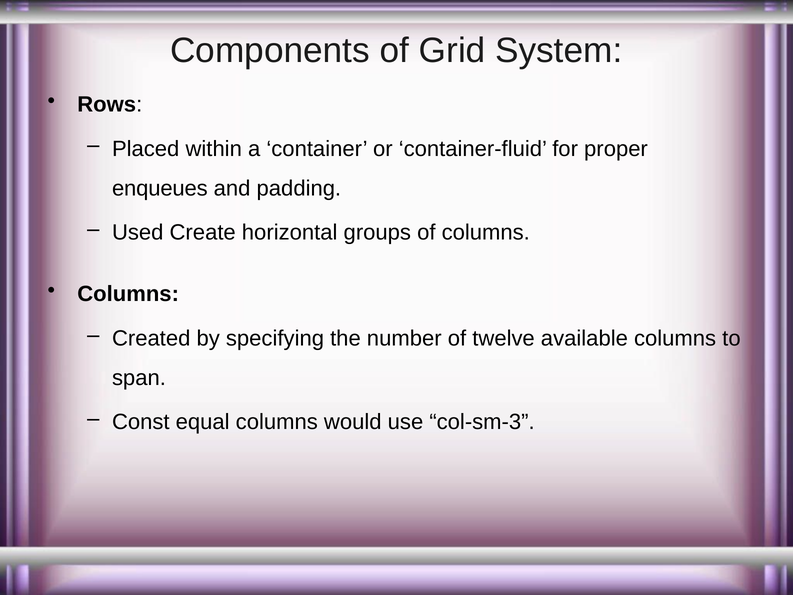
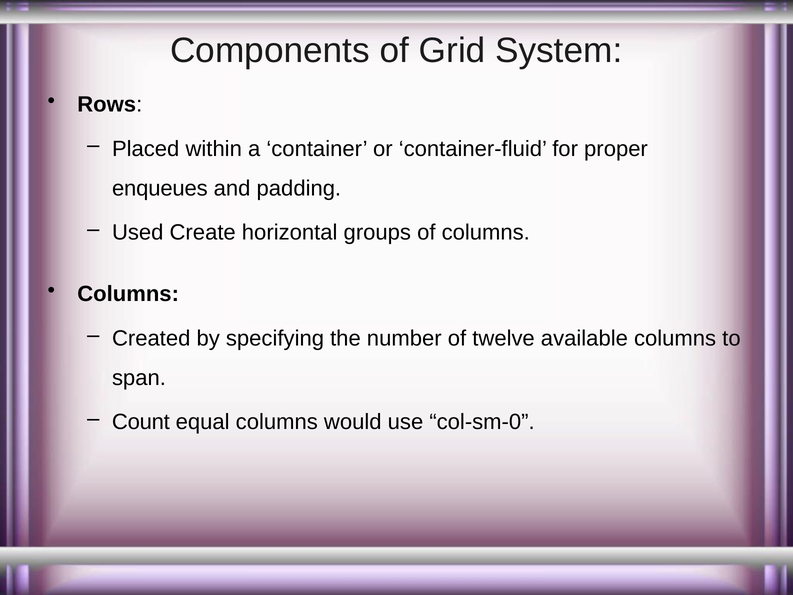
Const: Const -> Count (141, 422)
col-sm-3: col-sm-3 -> col-sm-0 (482, 422)
